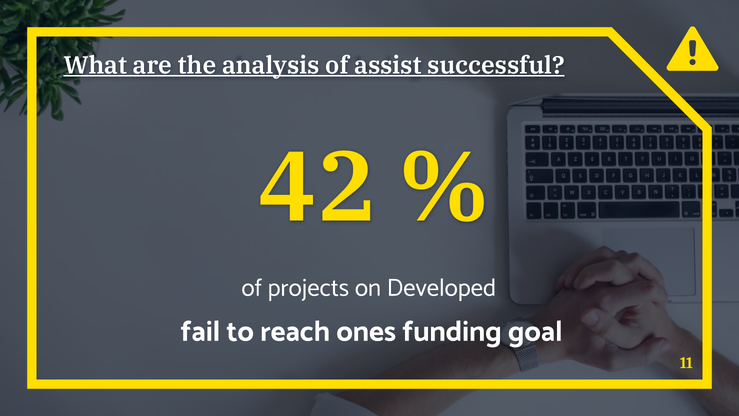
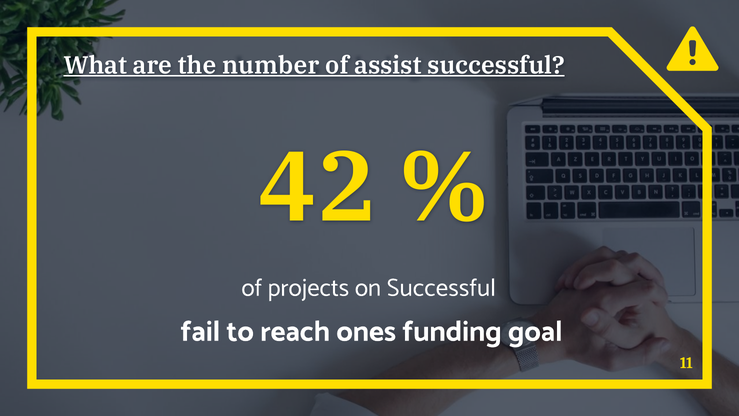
analysis: analysis -> number (271, 65)
on Developed: Developed -> Successful (441, 287)
